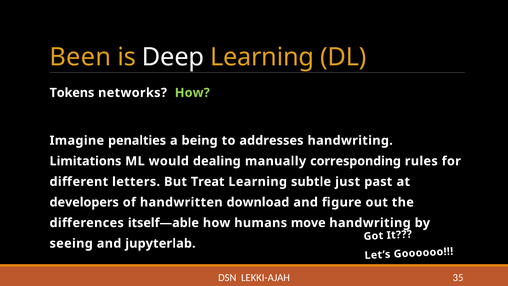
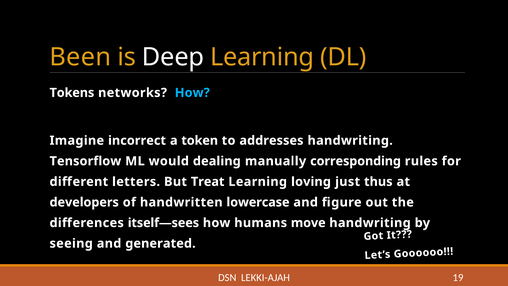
How colour: light green -> light blue (192, 93)
penalties: penalties -> incorrect (137, 140)
being: being -> token (200, 140)
Limitations: Limitations -> Tensorflow (85, 161)
subtle: subtle -> loving (311, 182)
past: past -> thus (378, 182)
download: download -> lowercase (258, 202)
itself—able: itself—able -> itself—sees (163, 223)
jupyterlab: jupyterlab -> generated (160, 243)
35: 35 -> 19 (458, 277)
